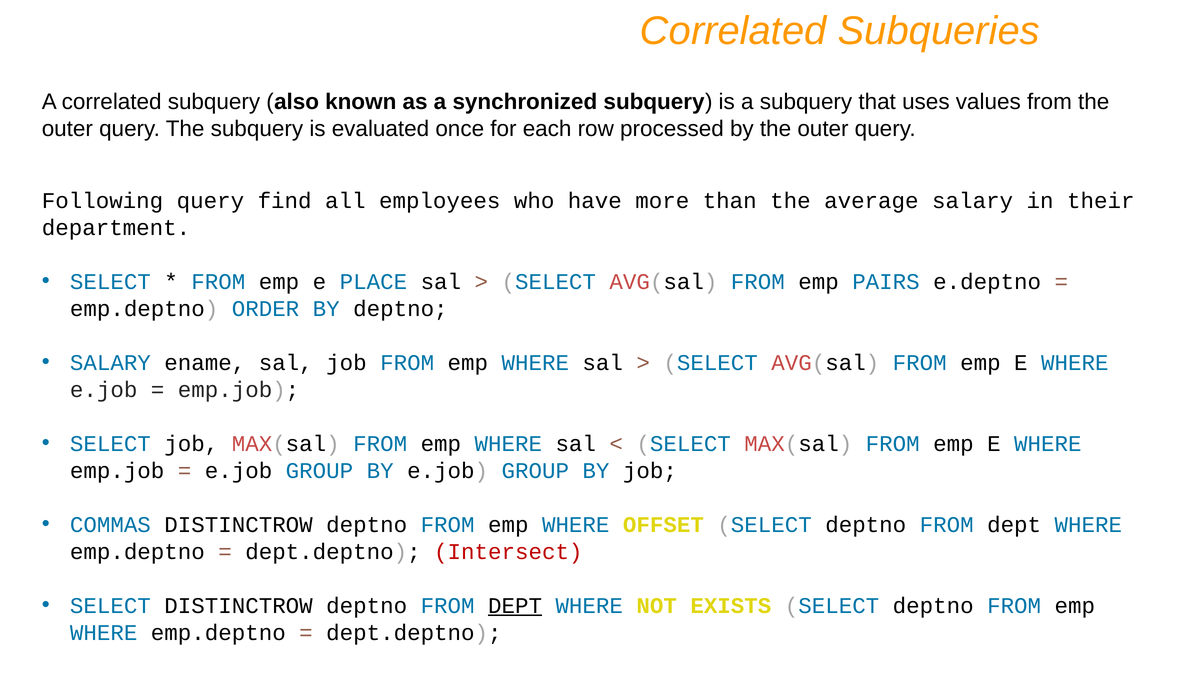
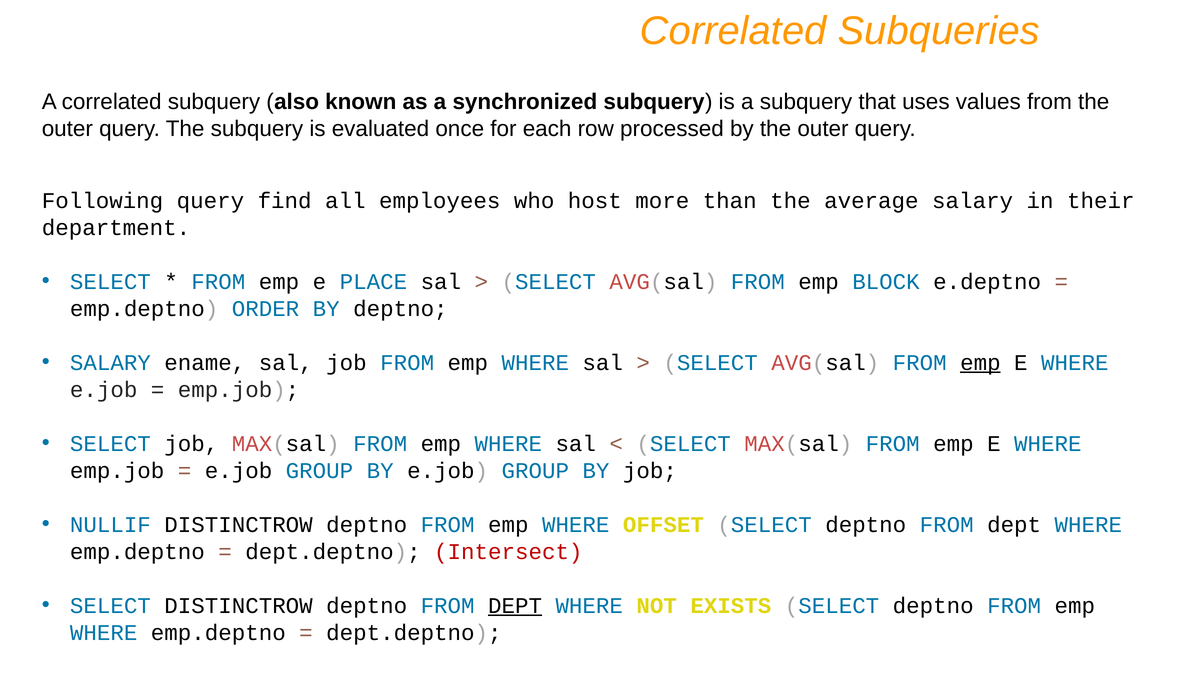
have: have -> host (595, 201)
PAIRS: PAIRS -> BLOCK (886, 281)
emp underline: none -> present (980, 362)
COMMAS: COMMAS -> NULLIF (110, 524)
